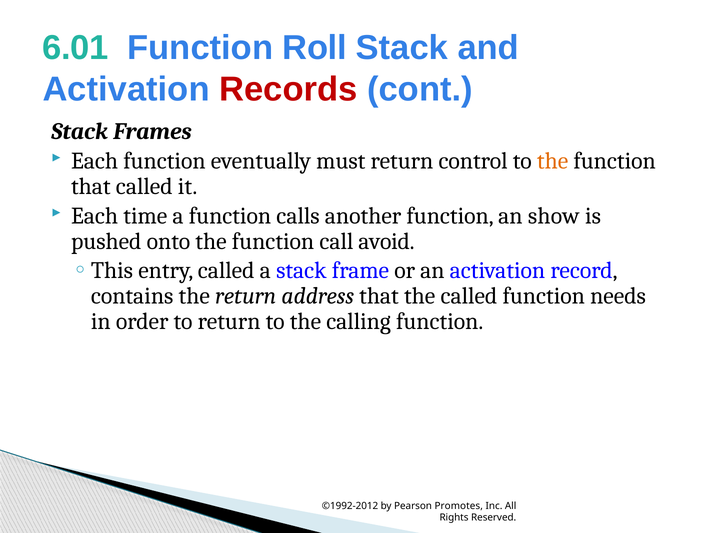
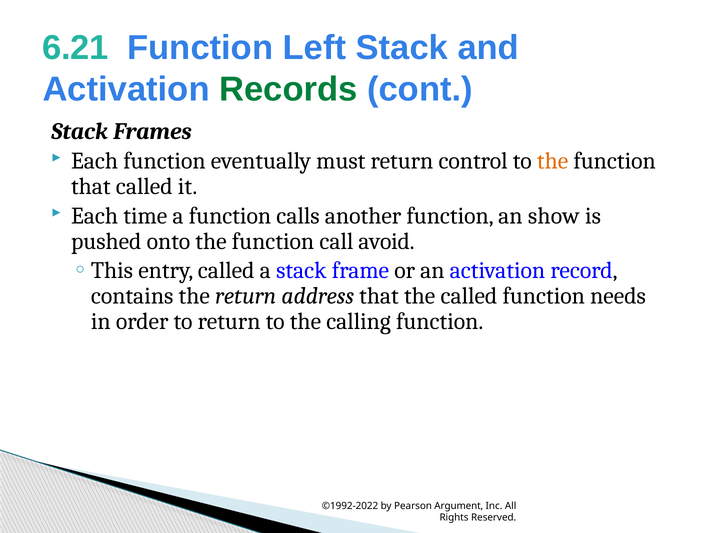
6.01: 6.01 -> 6.21 (75, 48)
Roll: Roll -> Left (314, 48)
Records colour: red -> green (288, 89)
©1992-2012: ©1992-2012 -> ©1992-2022 (350, 506)
Promotes: Promotes -> Argument (459, 506)
